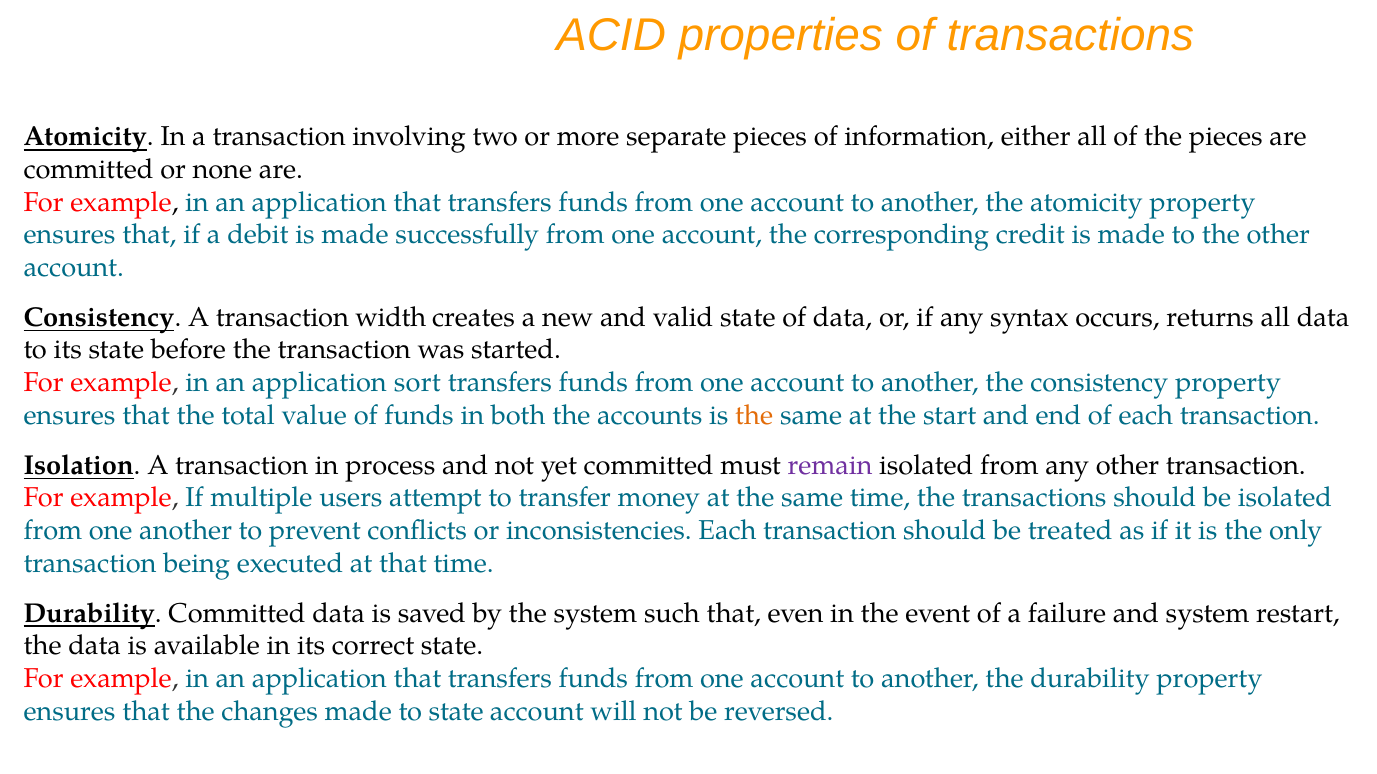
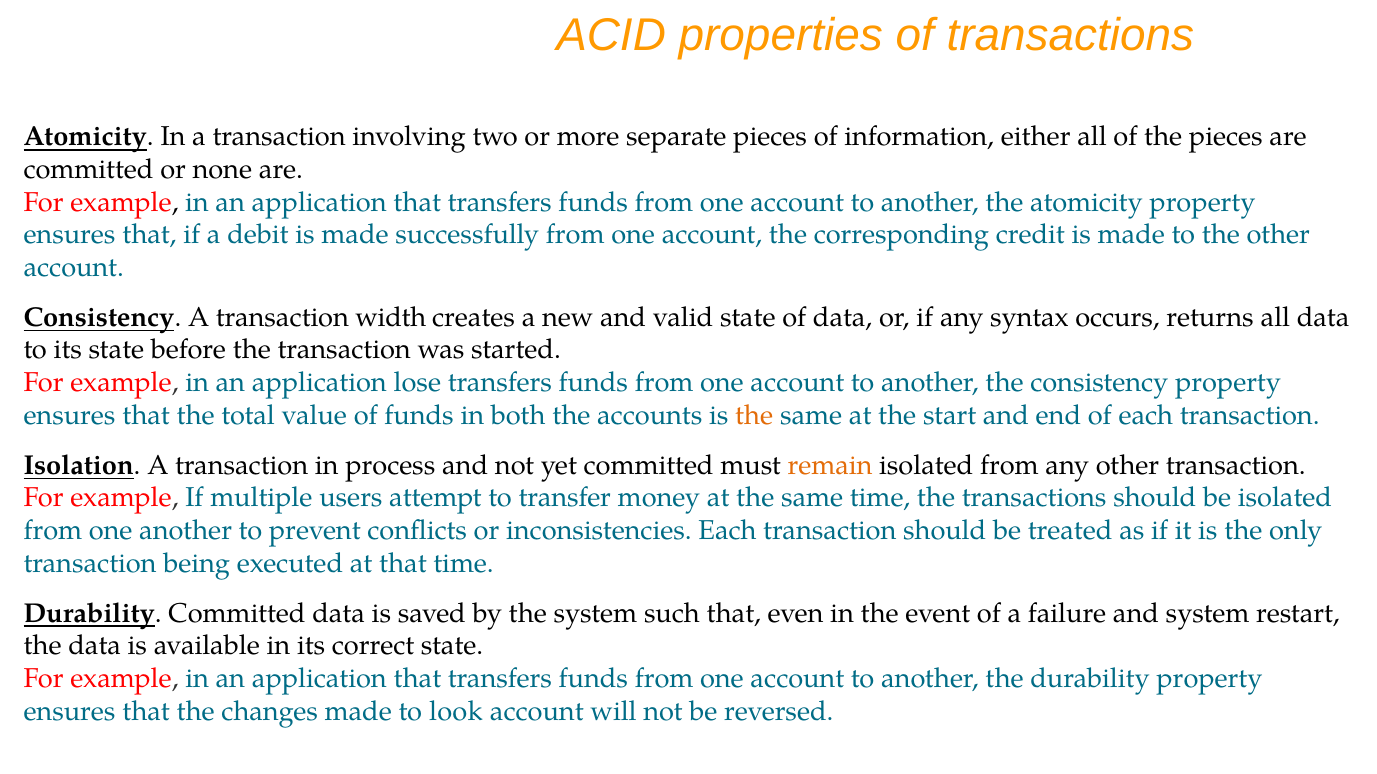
sort: sort -> lose (417, 383)
remain colour: purple -> orange (830, 466)
to state: state -> look (456, 712)
